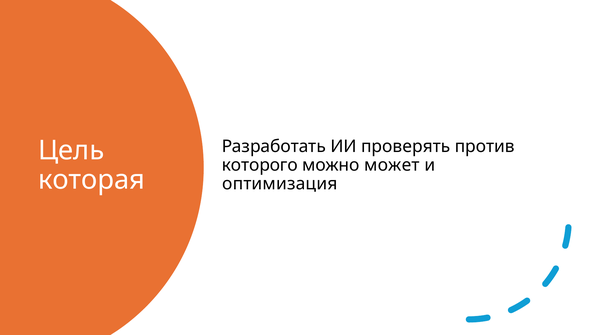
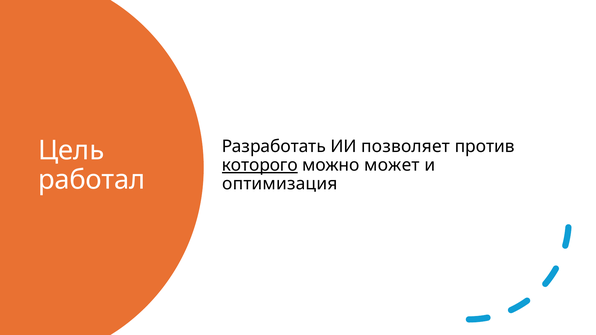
проверять: проверять -> позволяет (406, 147)
которого underline: none -> present (260, 165)
которая: которая -> работал (92, 180)
